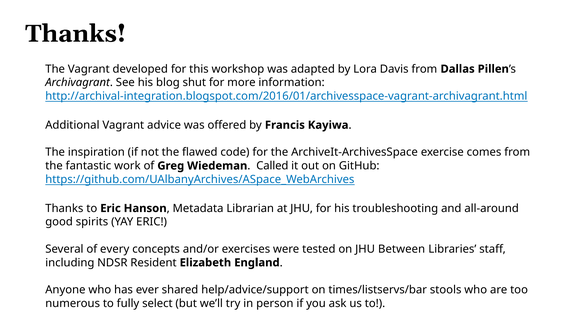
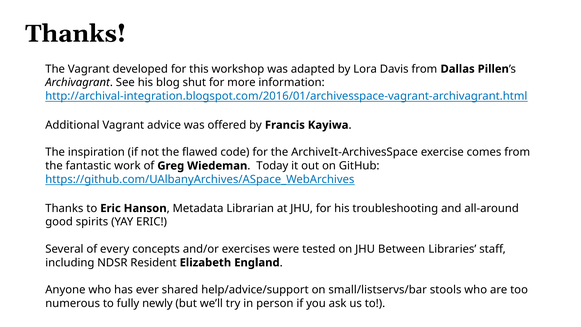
Called: Called -> Today (272, 166)
times/listservs/bar: times/listservs/bar -> small/listservs/bar (378, 290)
select: select -> newly (157, 303)
